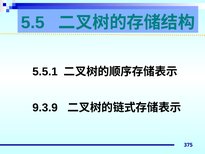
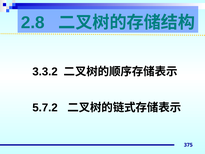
5.5: 5.5 -> 2.8 (33, 23)
5.5.1: 5.5.1 -> 3.3.2 (45, 72)
9.3.9: 9.3.9 -> 5.7.2 (45, 107)
